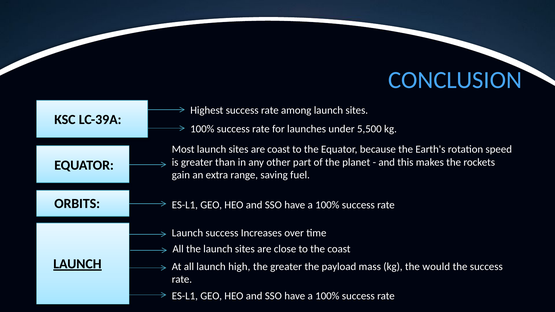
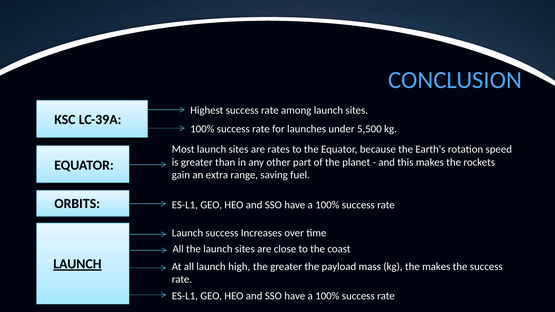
are coast: coast -> rates (279, 149)
the would: would -> makes (436, 267)
